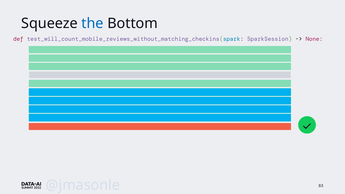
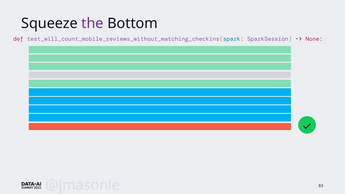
the colour: blue -> purple (92, 23)
